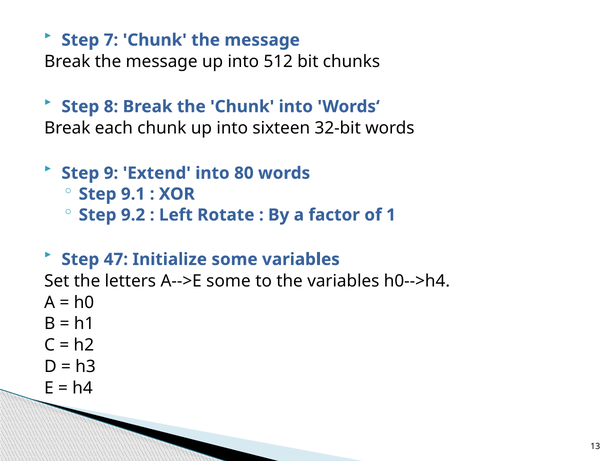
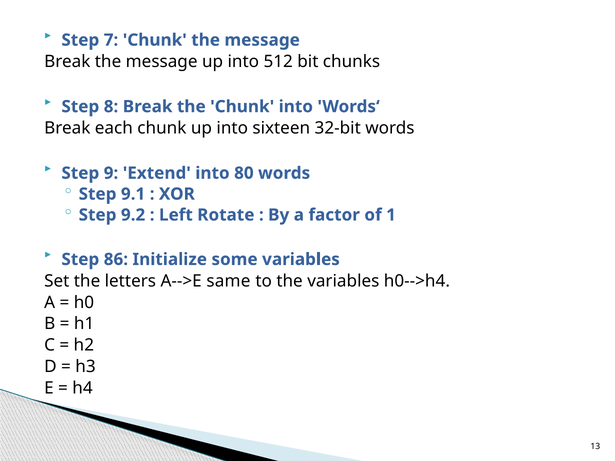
47: 47 -> 86 (116, 260)
A-->E some: some -> same (228, 281)
